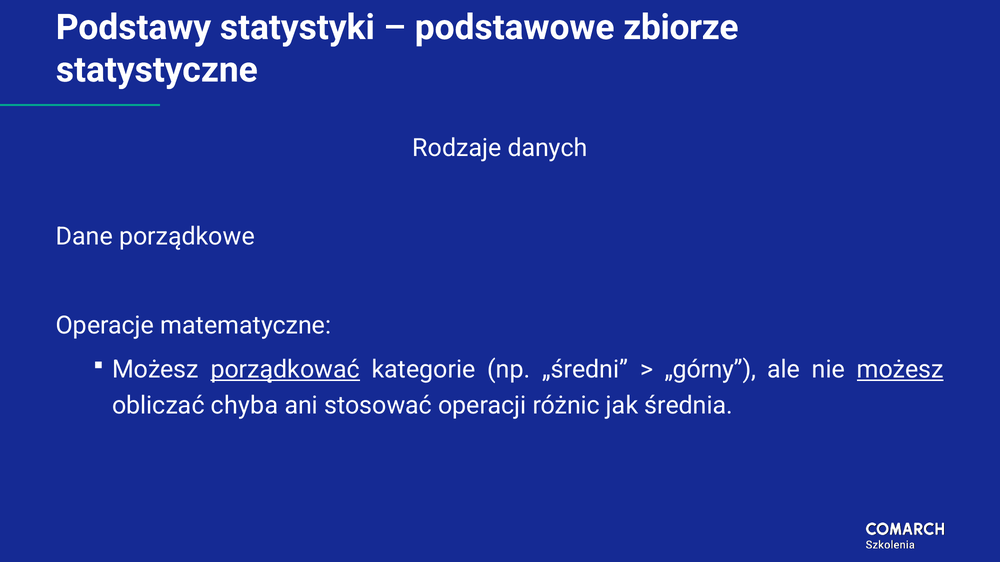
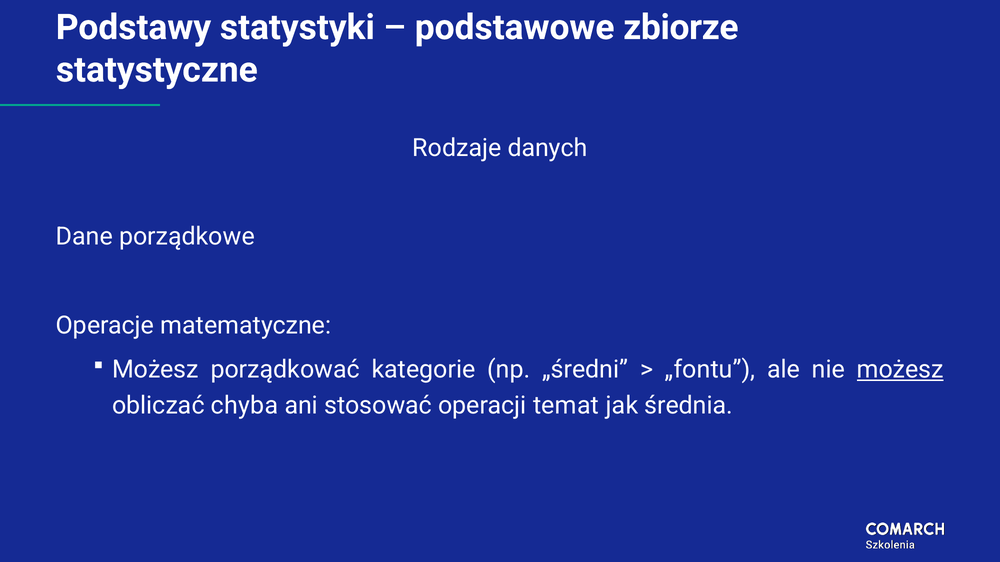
porządkować underline: present -> none (285, 370)
„górny: „górny -> „fontu (710, 370)
różnic: różnic -> temat (566, 406)
